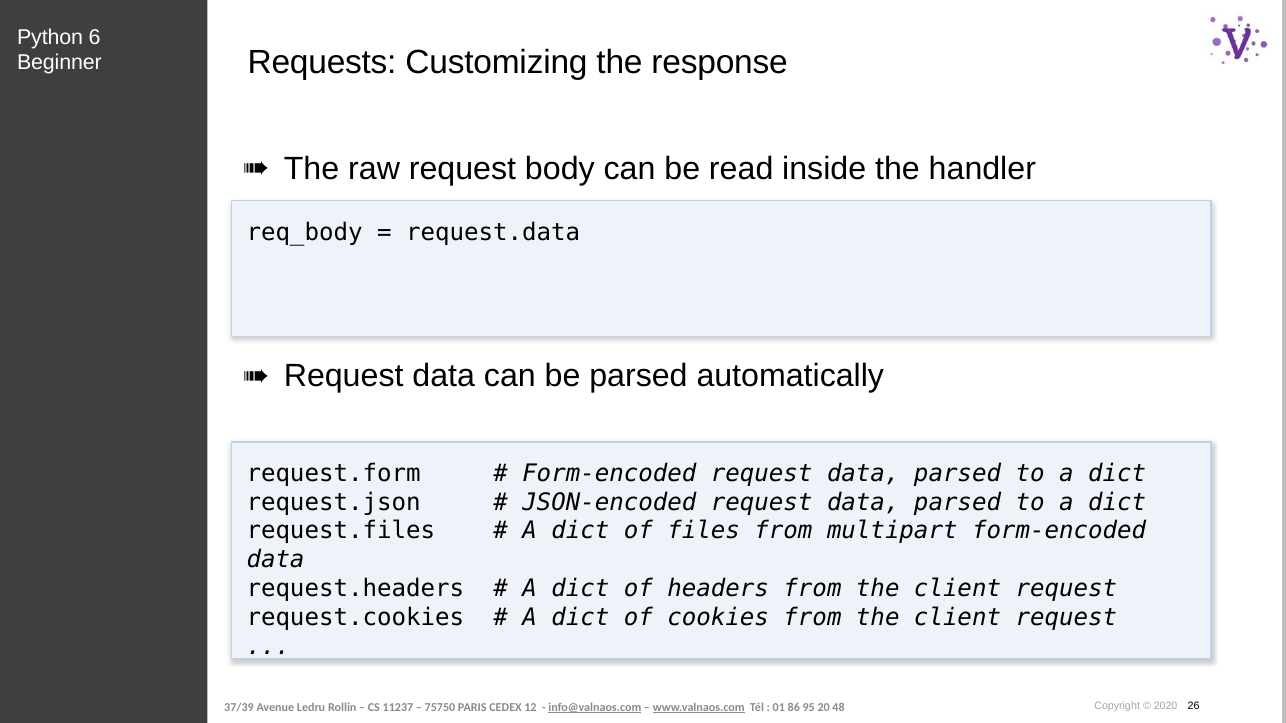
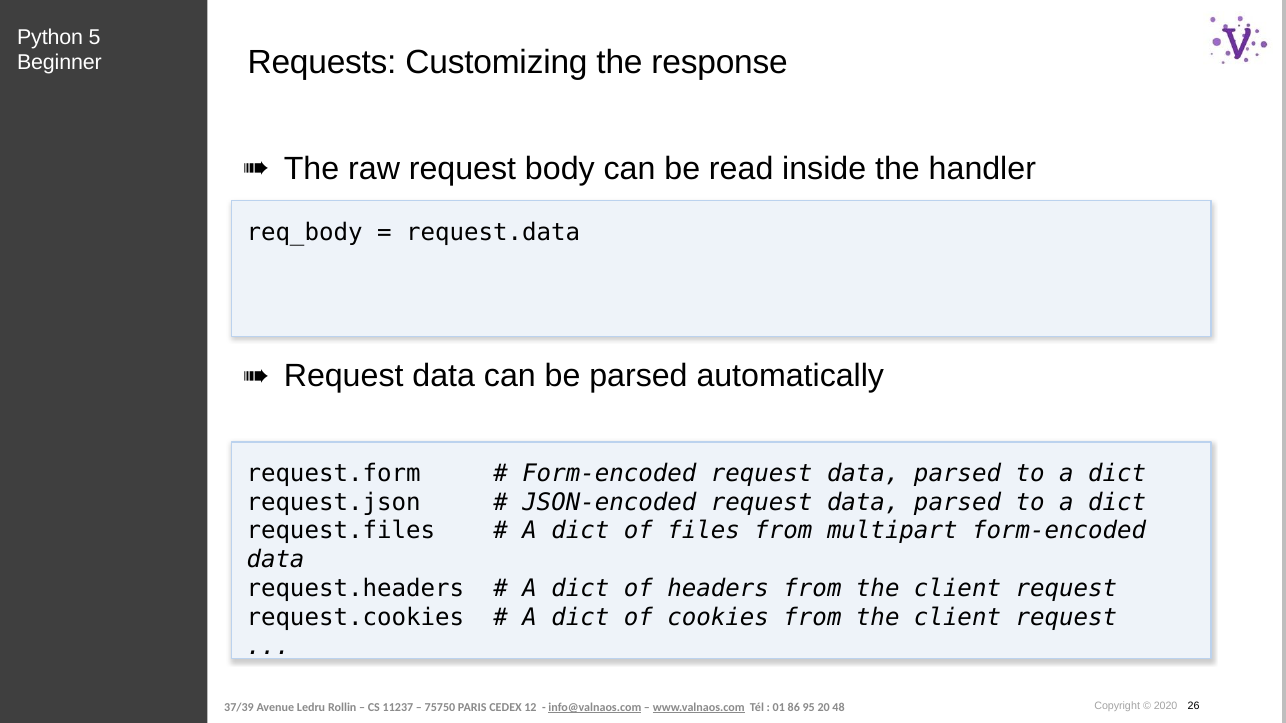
6: 6 -> 5 (95, 37)
